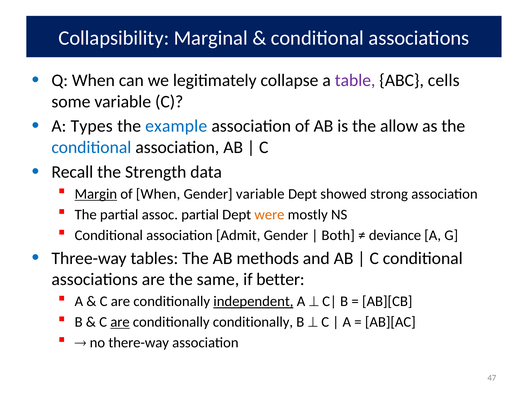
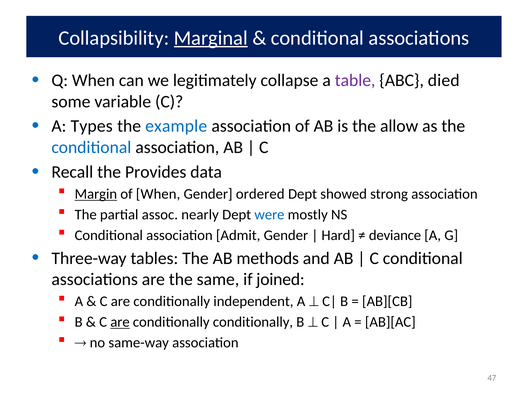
Marginal underline: none -> present (211, 38)
cells: cells -> died (444, 80)
Strength: Strength -> Provides (156, 172)
Gender variable: variable -> ordered (260, 194)
assoc partial: partial -> nearly (200, 215)
were colour: orange -> blue (269, 215)
Both: Both -> Hard (338, 235)
better: better -> joined (280, 279)
independent underline: present -> none (253, 301)
there-way: there-way -> same-way (139, 343)
